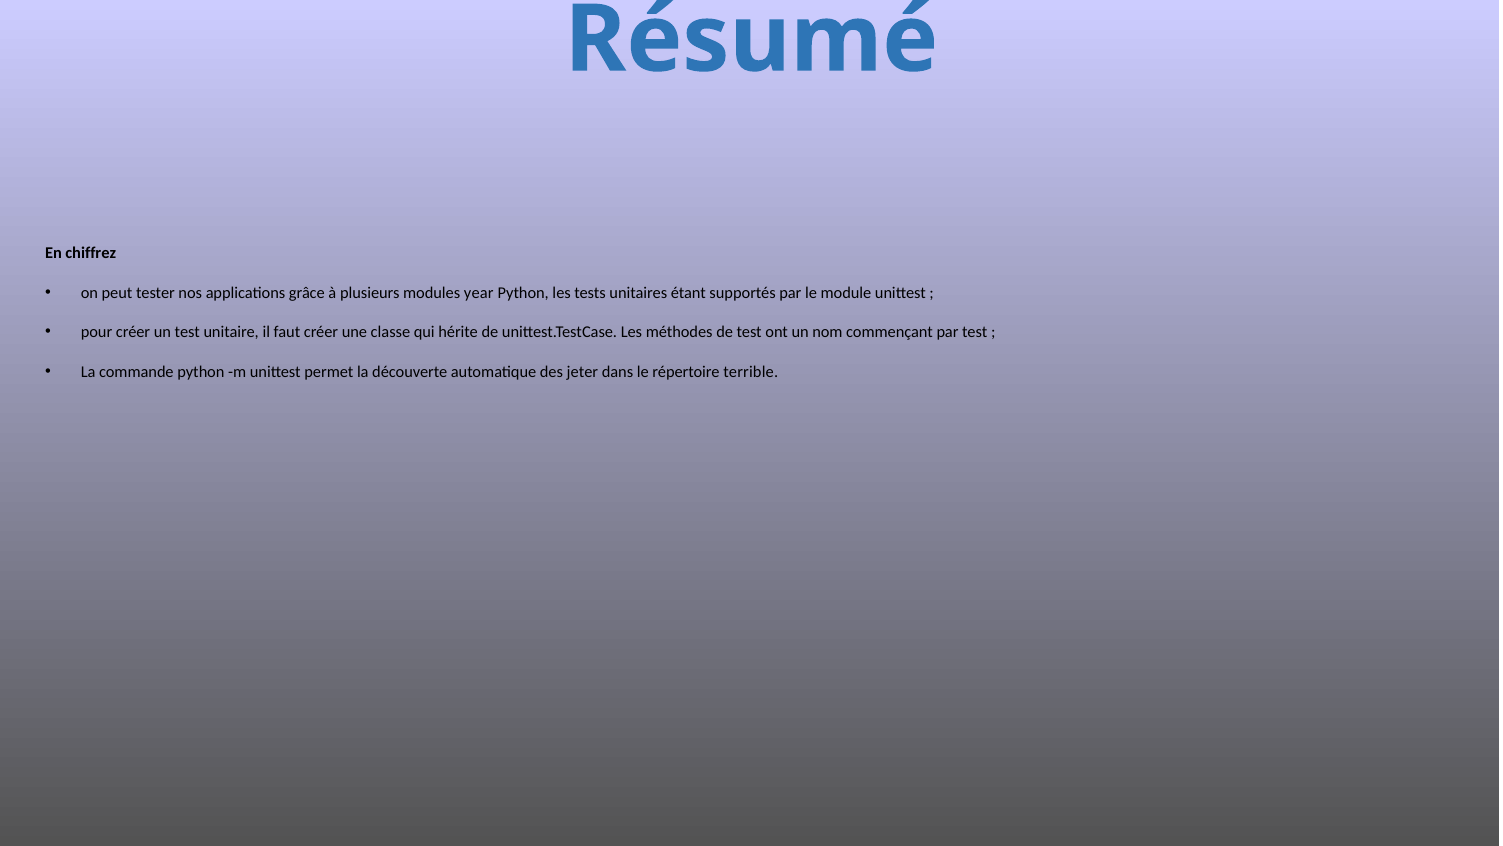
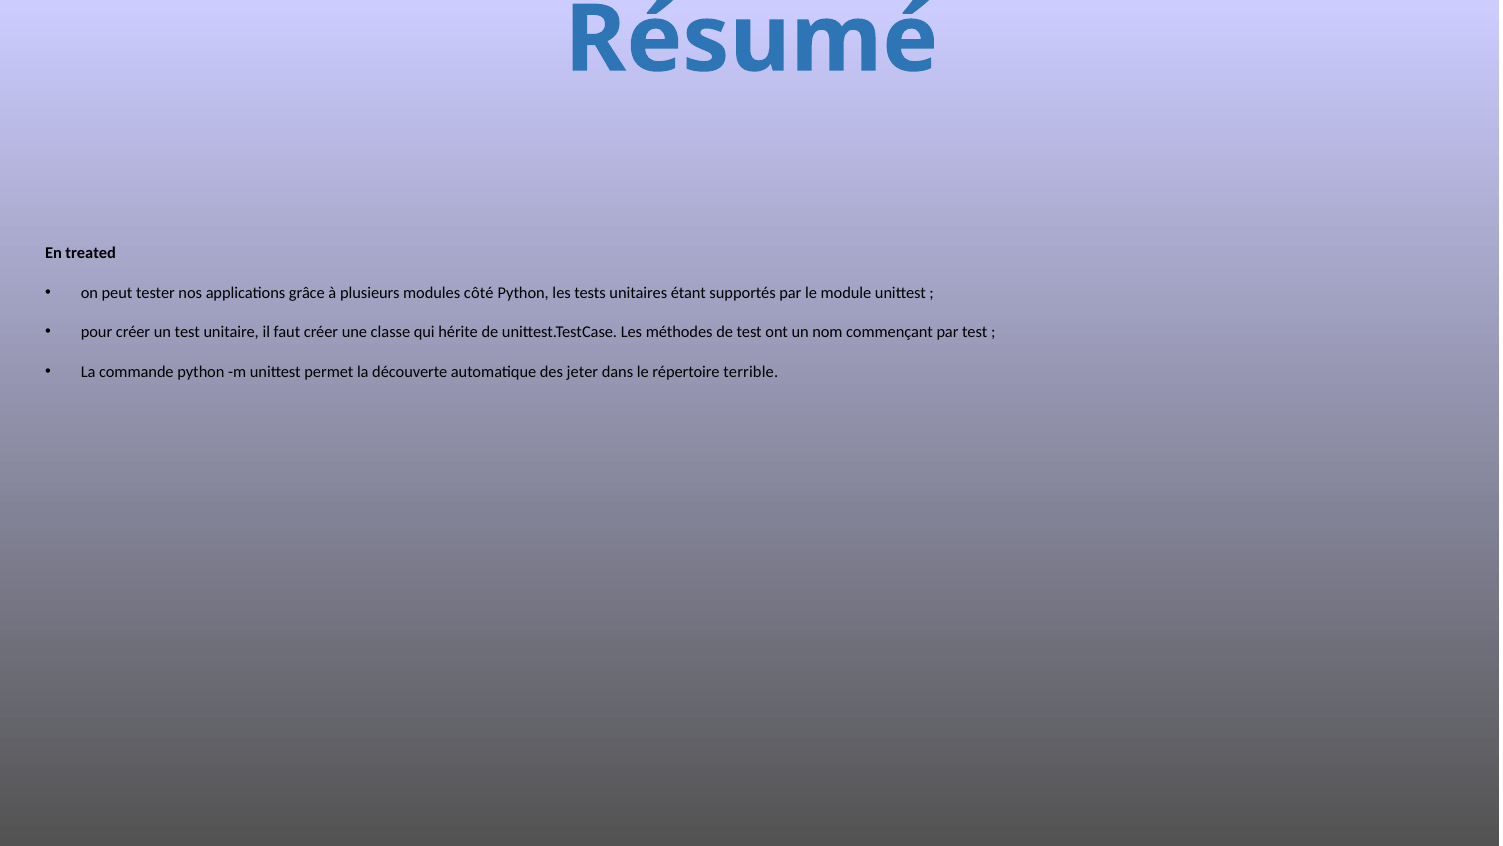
chiffrez: chiffrez -> treated (91, 253)
year: year -> côté (479, 293)
